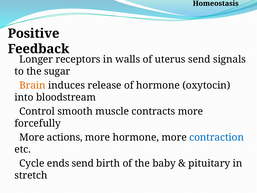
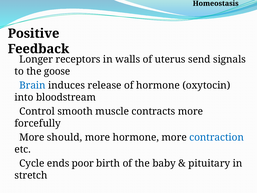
sugar: sugar -> goose (57, 71)
Brain colour: orange -> blue (32, 85)
actions: actions -> should (65, 137)
ends send: send -> poor (83, 163)
